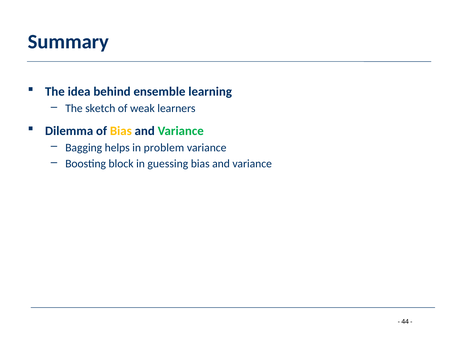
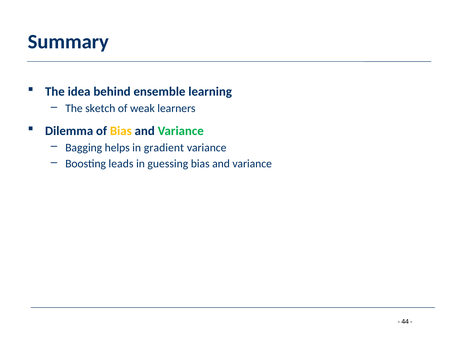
problem: problem -> gradient (164, 148)
block: block -> leads (121, 164)
